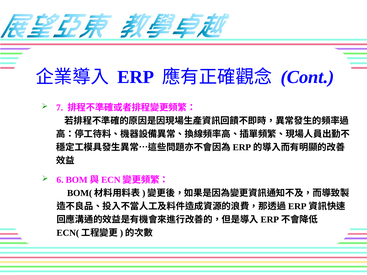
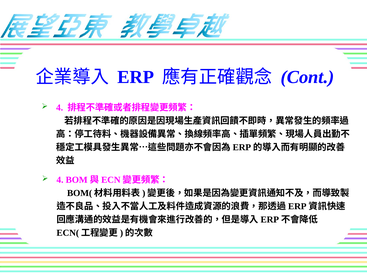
7: 7 -> 4 (60, 108)
6: 6 -> 4 (60, 180)
